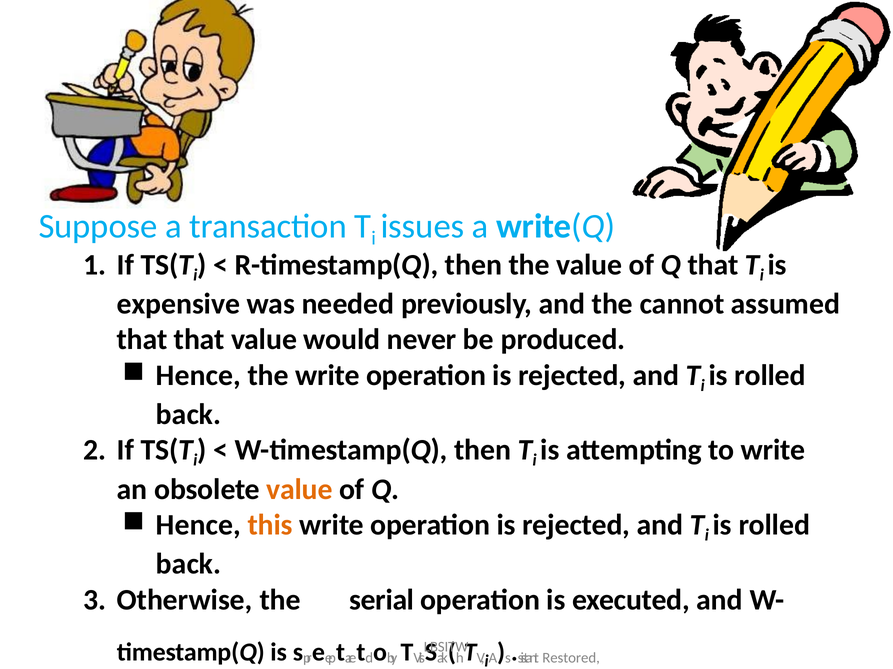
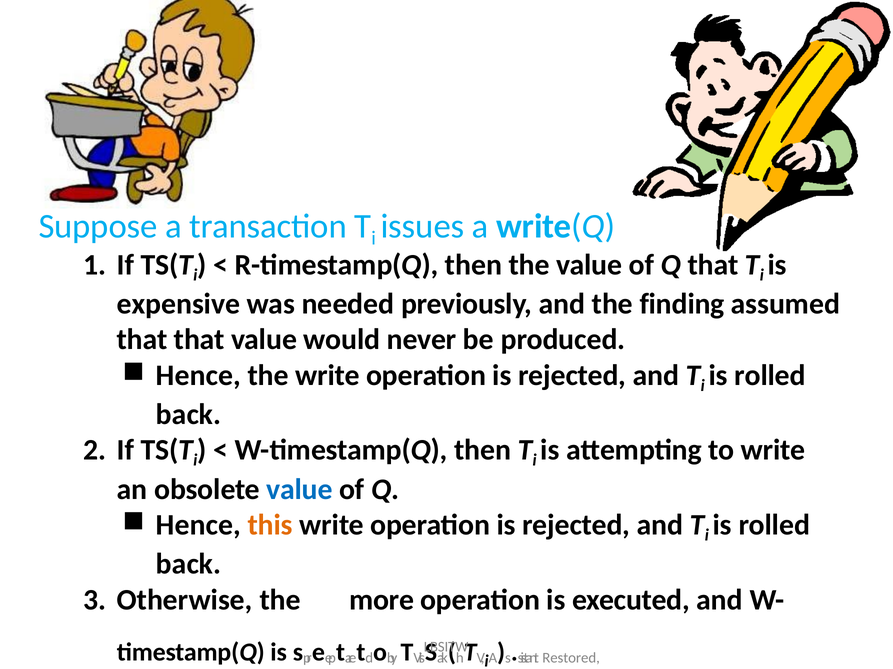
cannot: cannot -> finding (682, 304)
value colour: orange -> blue (300, 490)
serial: serial -> more (382, 600)
